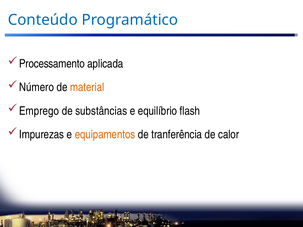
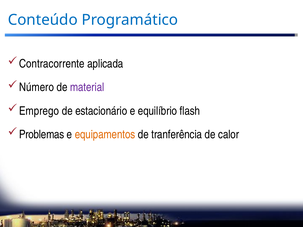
Processamento: Processamento -> Contracorrente (52, 64)
material colour: orange -> purple (87, 87)
substâncias: substâncias -> estacionário (101, 111)
Impurezas: Impurezas -> Problemas (42, 135)
